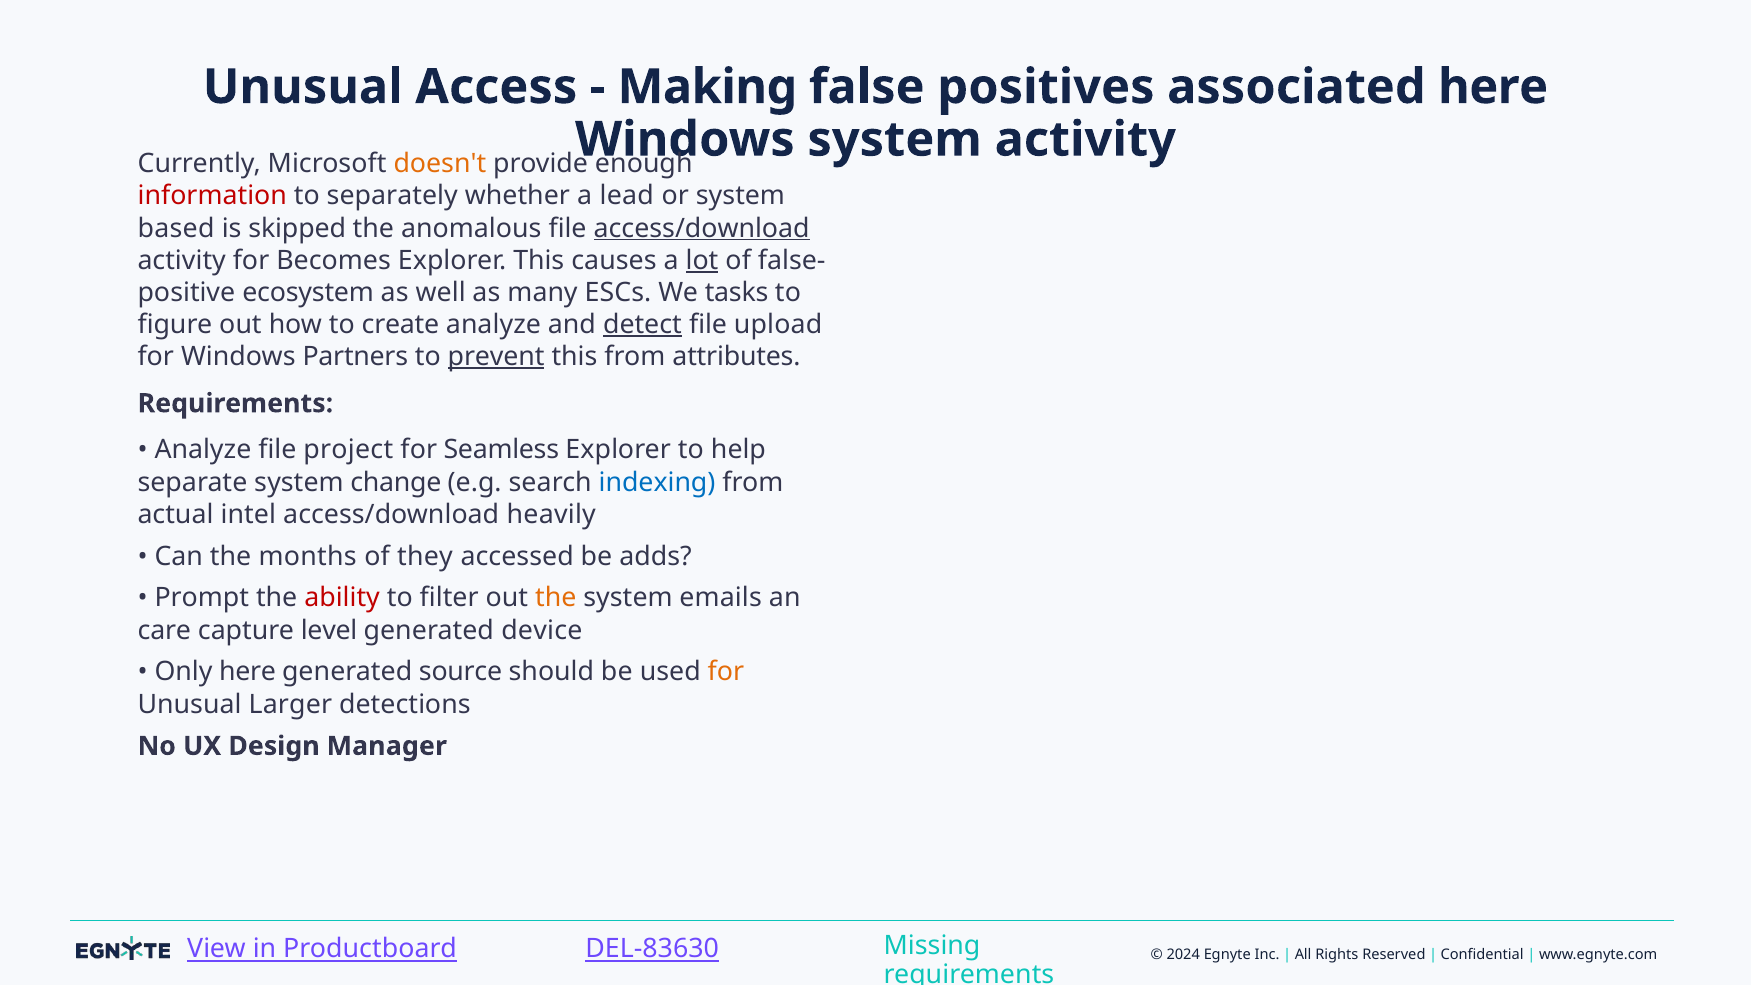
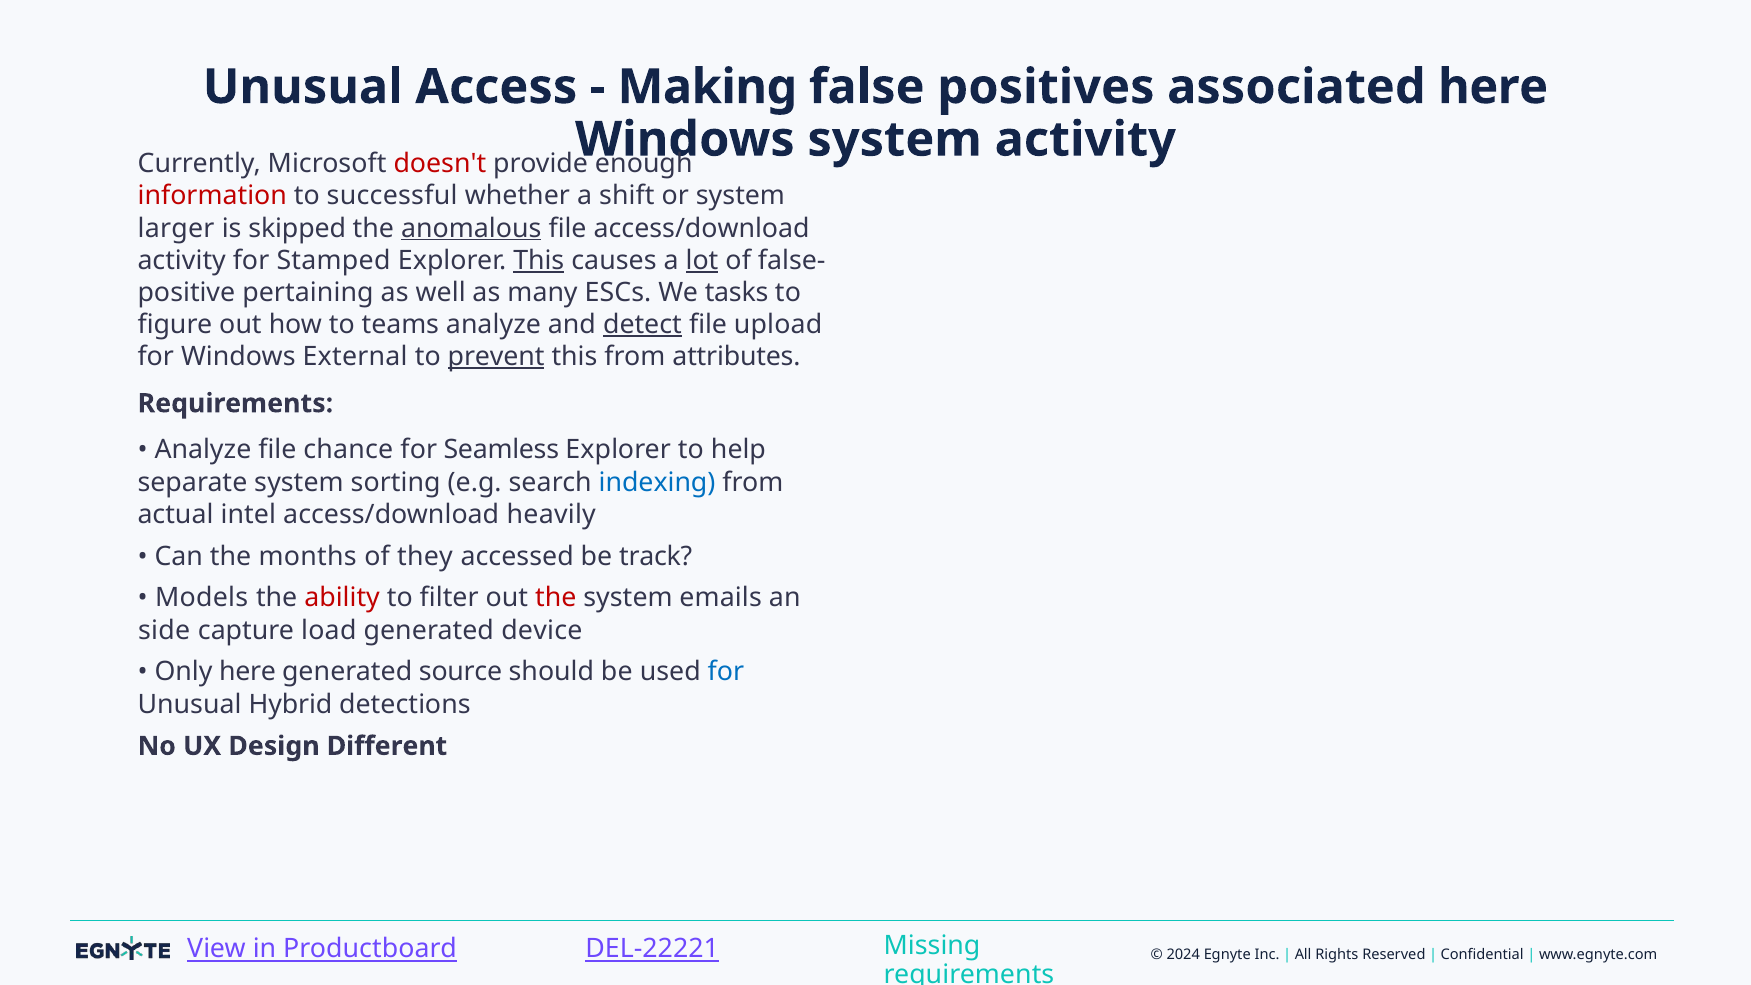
doesn't colour: orange -> red (440, 164)
separately: separately -> successful (392, 196)
lead: lead -> shift (627, 196)
based: based -> larger (176, 228)
anomalous underline: none -> present (471, 228)
access/download underline: present -> none (702, 228)
Becomes: Becomes -> Stamped (334, 260)
This underline: none -> present (539, 260)
ecosystem: ecosystem -> pertaining (308, 292)
create: create -> teams (400, 325)
Partners: Partners -> External (355, 357)
project: project -> chance (348, 450)
change: change -> sorting (396, 482)
adds: adds -> track (656, 556)
Prompt: Prompt -> Models (202, 598)
the colour: orange -> red (556, 598)
care: care -> side (164, 630)
level: level -> load (329, 630)
for colour: orange -> blue (726, 672)
Larger: Larger -> Hybrid (290, 704)
Manager: Manager -> Different (387, 746)
DEL-83630: DEL-83630 -> DEL-22221 (652, 949)
